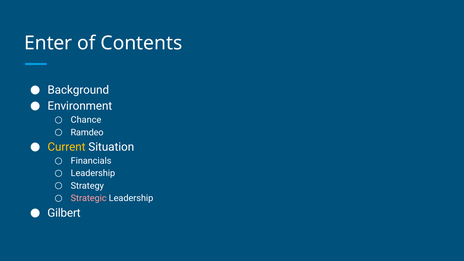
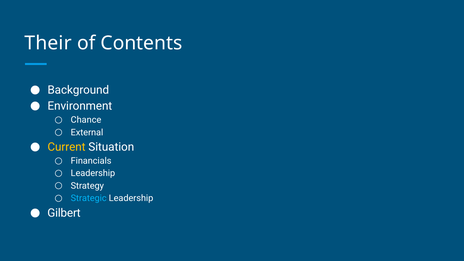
Enter: Enter -> Their (48, 43)
Ramdeo: Ramdeo -> External (87, 132)
Strategic colour: pink -> light blue (89, 198)
